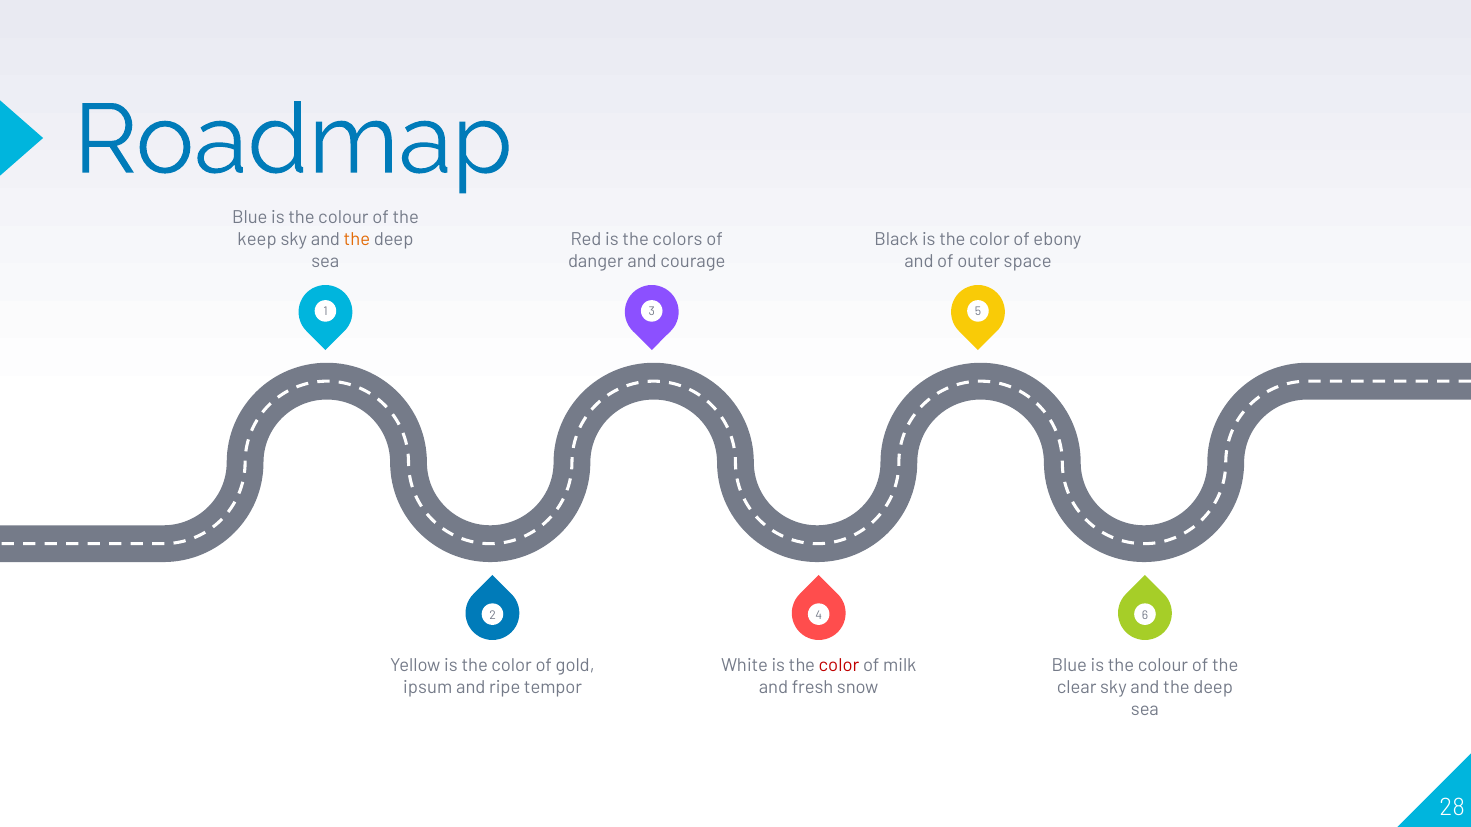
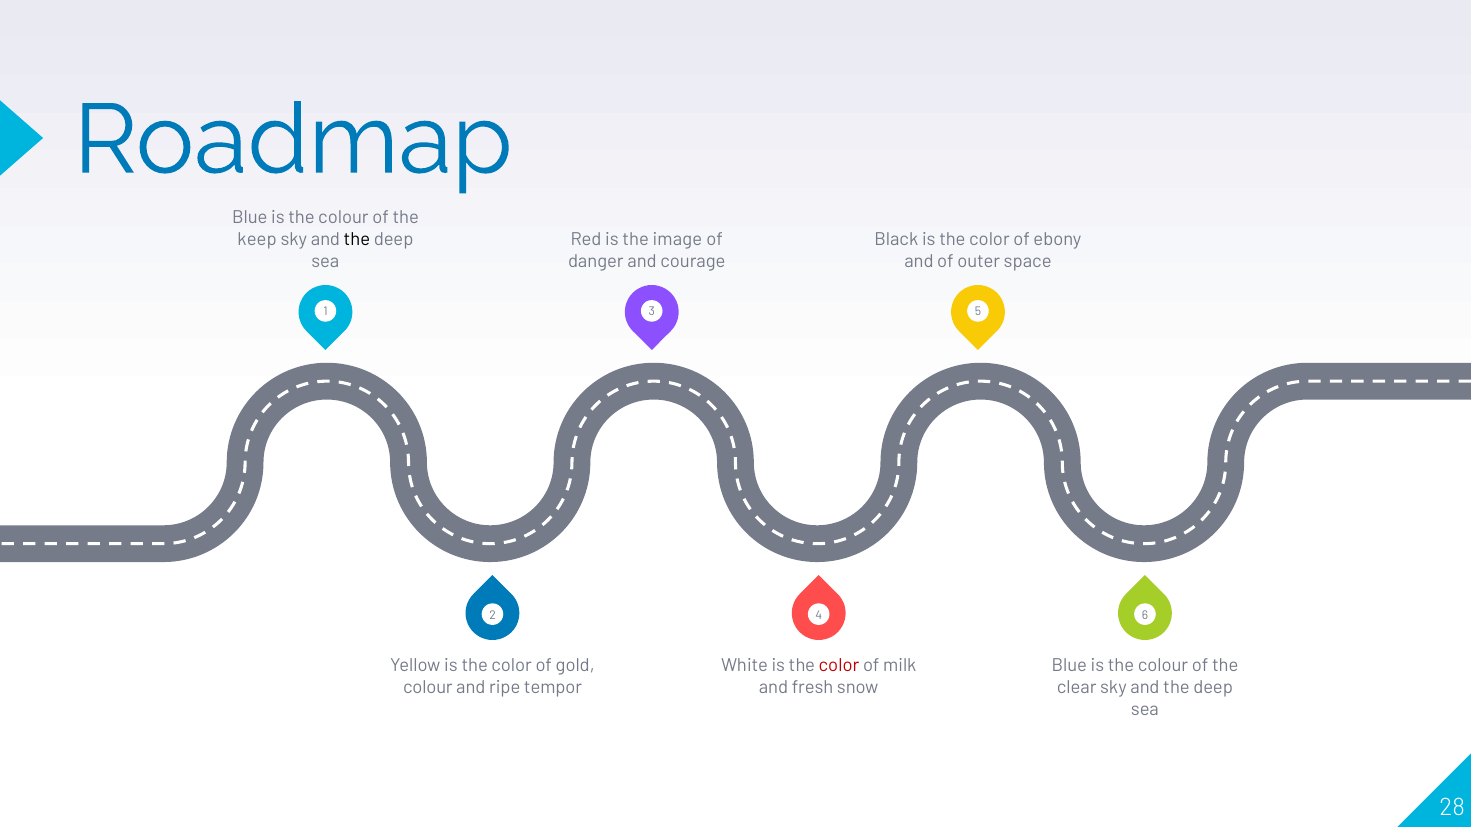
the colour: orange -> black (357, 240)
colors: colors -> image (677, 240)
ipsum: ipsum -> colour (428, 688)
